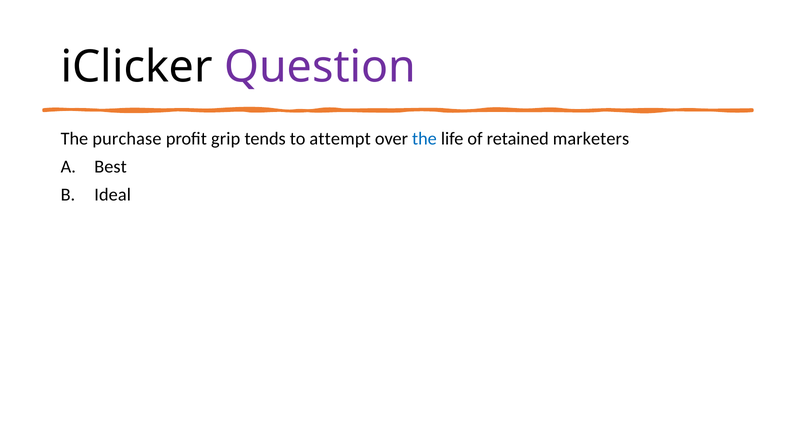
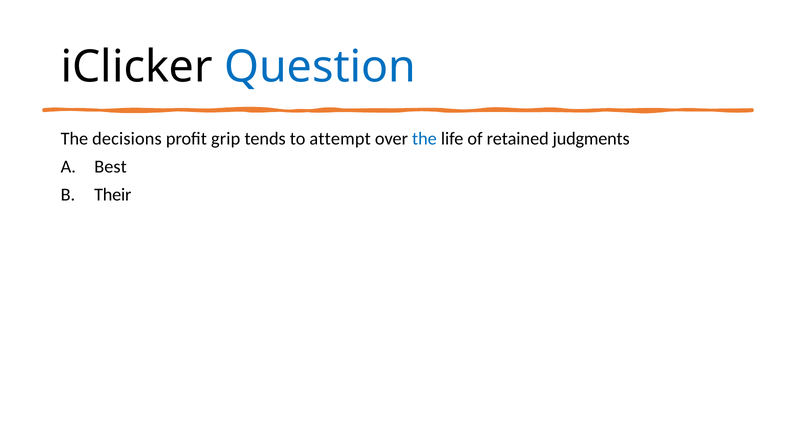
Question colour: purple -> blue (320, 67)
purchase: purchase -> decisions (127, 139)
marketers: marketers -> judgments (591, 139)
Ideal: Ideal -> Their (113, 195)
